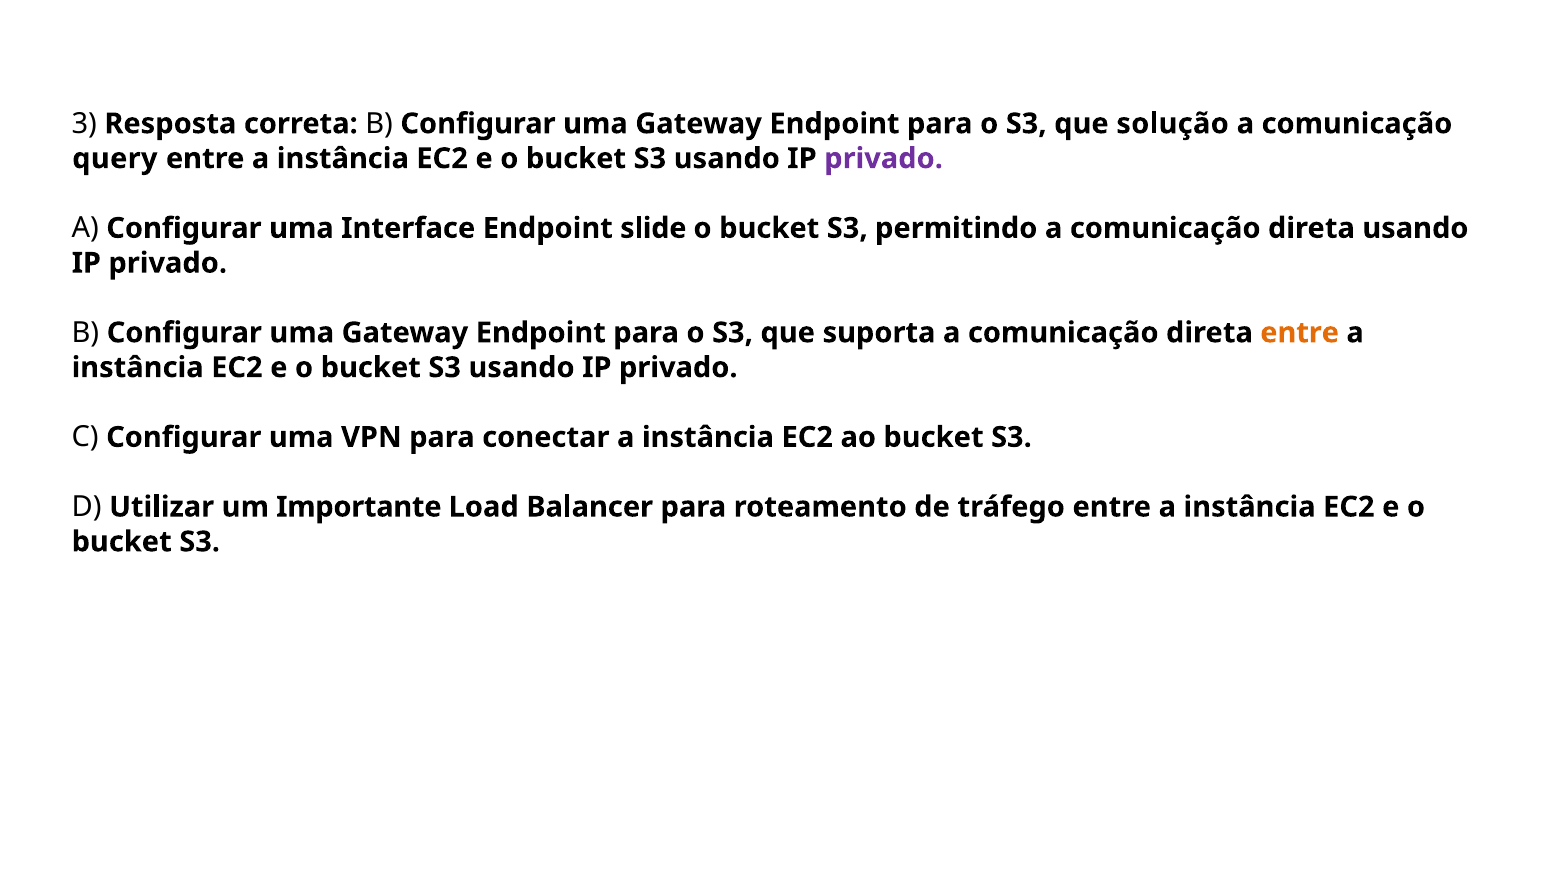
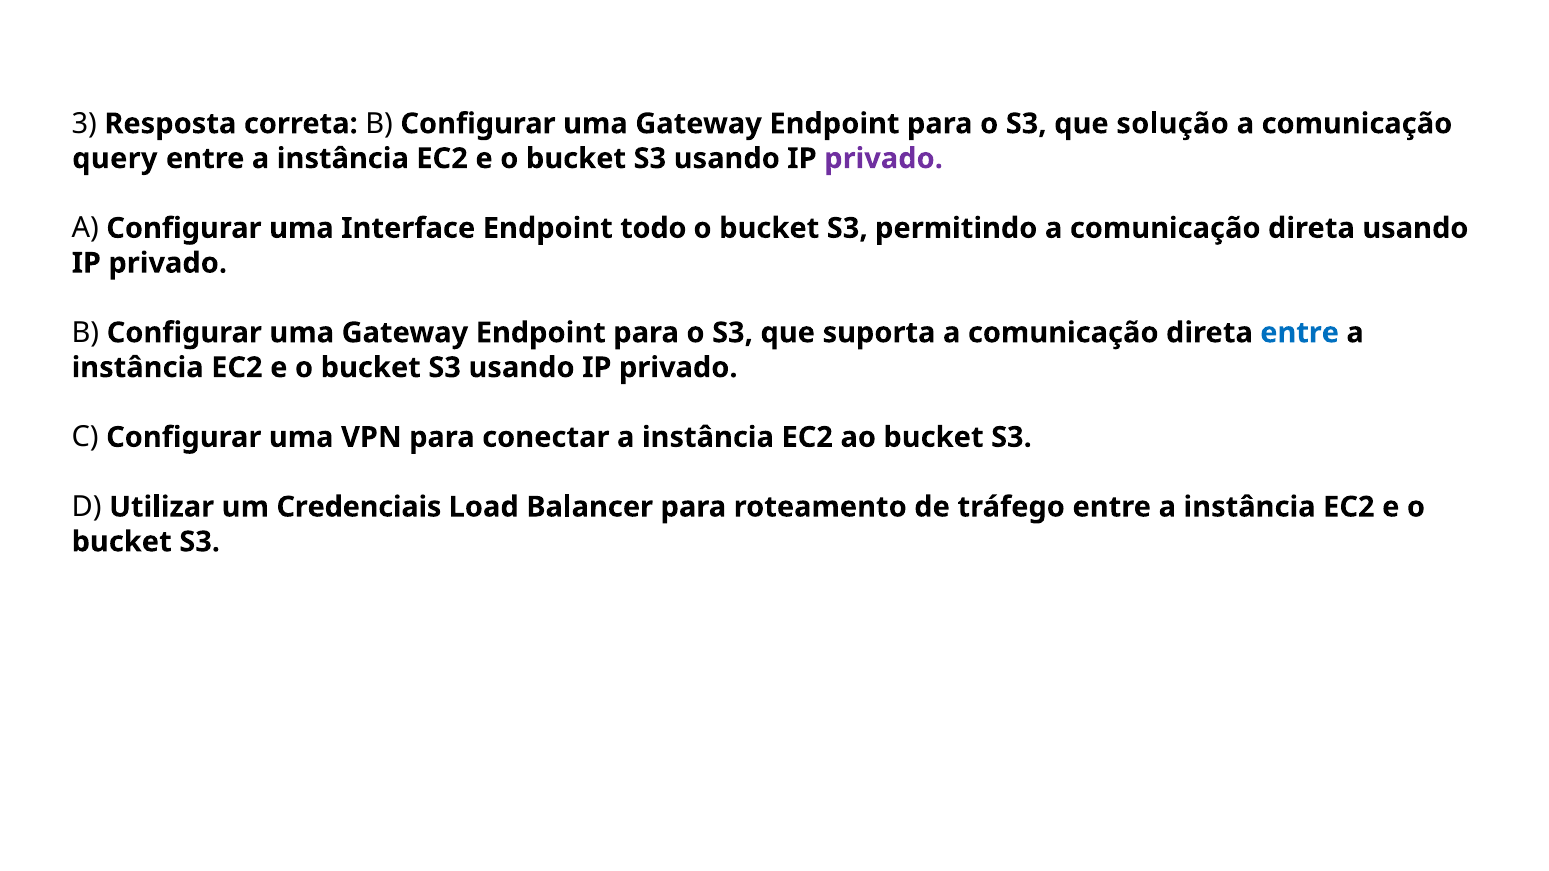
slide: slide -> todo (653, 228)
entre colour: orange -> blue (1300, 333)
Importante: Importante -> Credenciais (359, 507)
